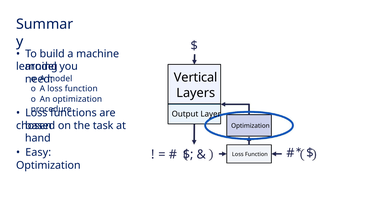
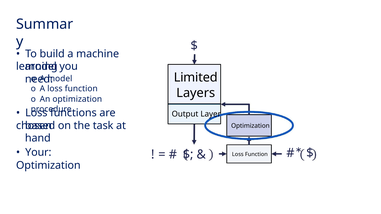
Vertical: Vertical -> Limited (196, 78)
Easy: Easy -> Your (38, 153)
